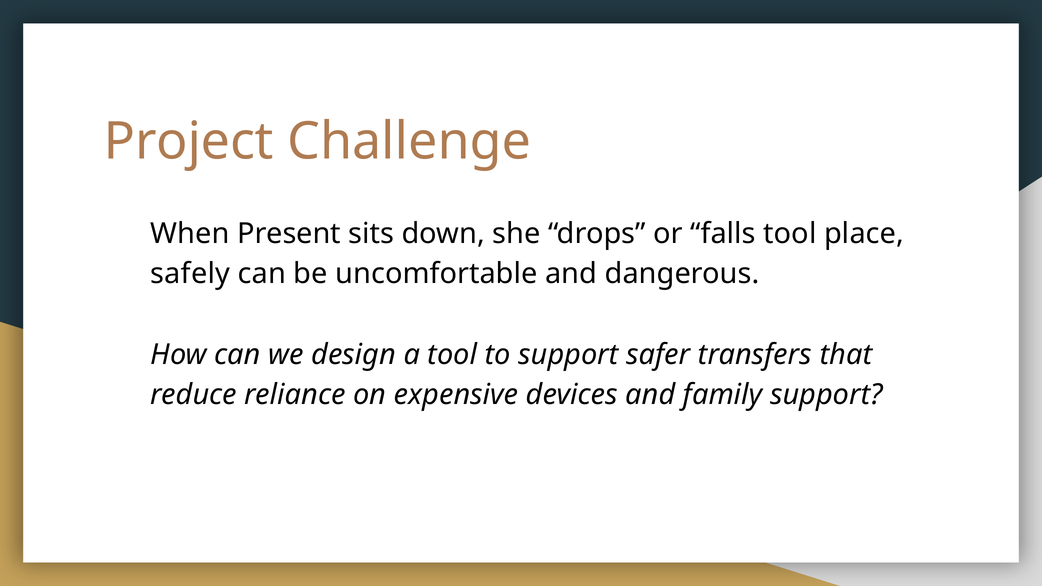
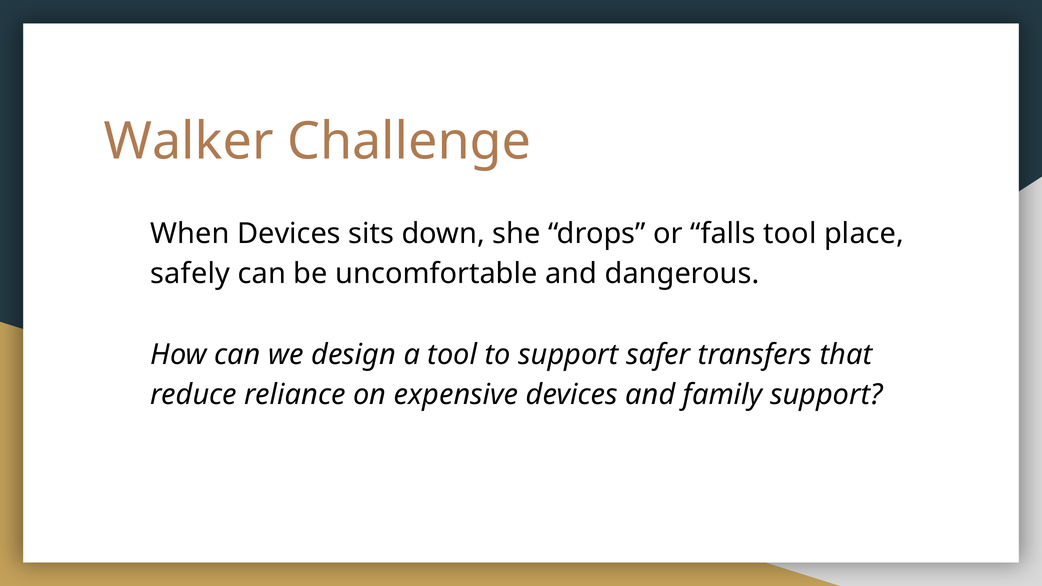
Project: Project -> Walker (189, 142)
When Present: Present -> Devices (289, 234)
